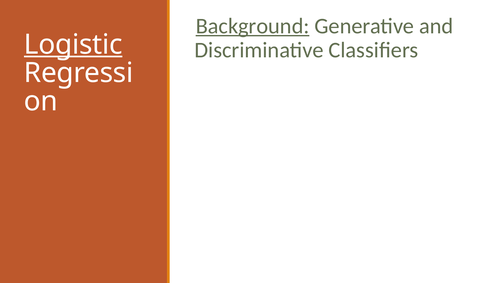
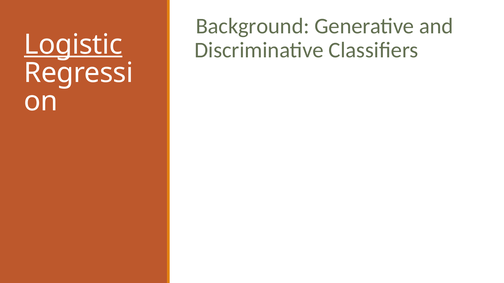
Background underline: present -> none (253, 26)
